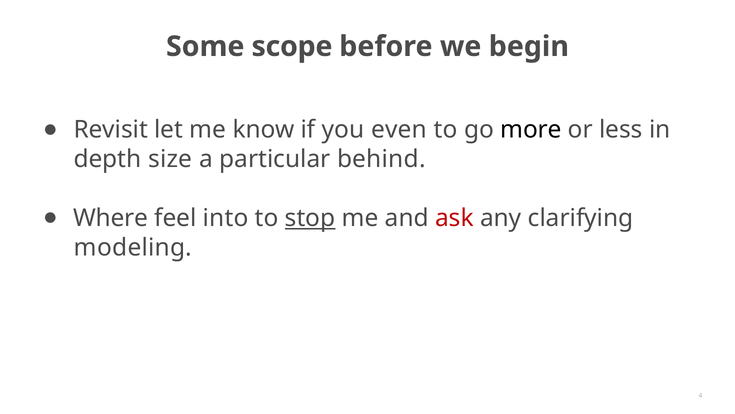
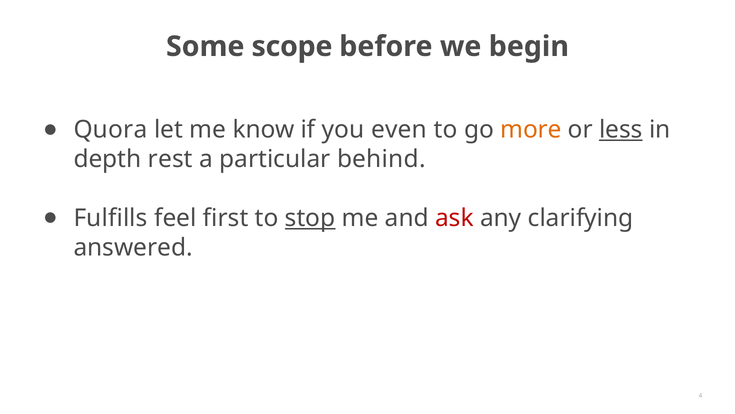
Revisit: Revisit -> Quora (111, 130)
more colour: black -> orange (531, 130)
less underline: none -> present (621, 130)
size: size -> rest (170, 159)
Where: Where -> Fulfills (111, 218)
into: into -> first (226, 218)
modeling: modeling -> answered (133, 247)
